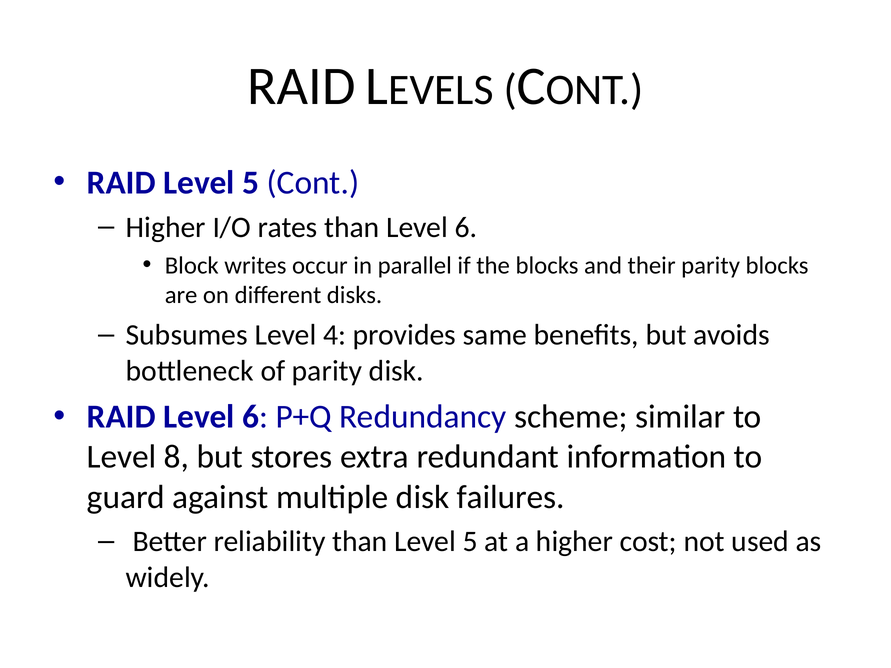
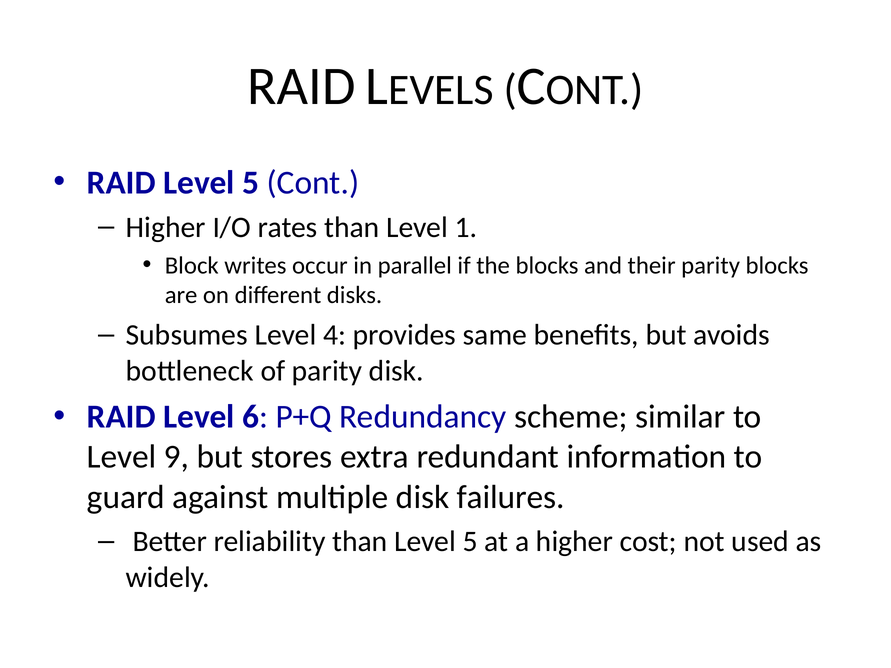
than Level 6: 6 -> 1 (466, 227)
8: 8 -> 9 (177, 457)
